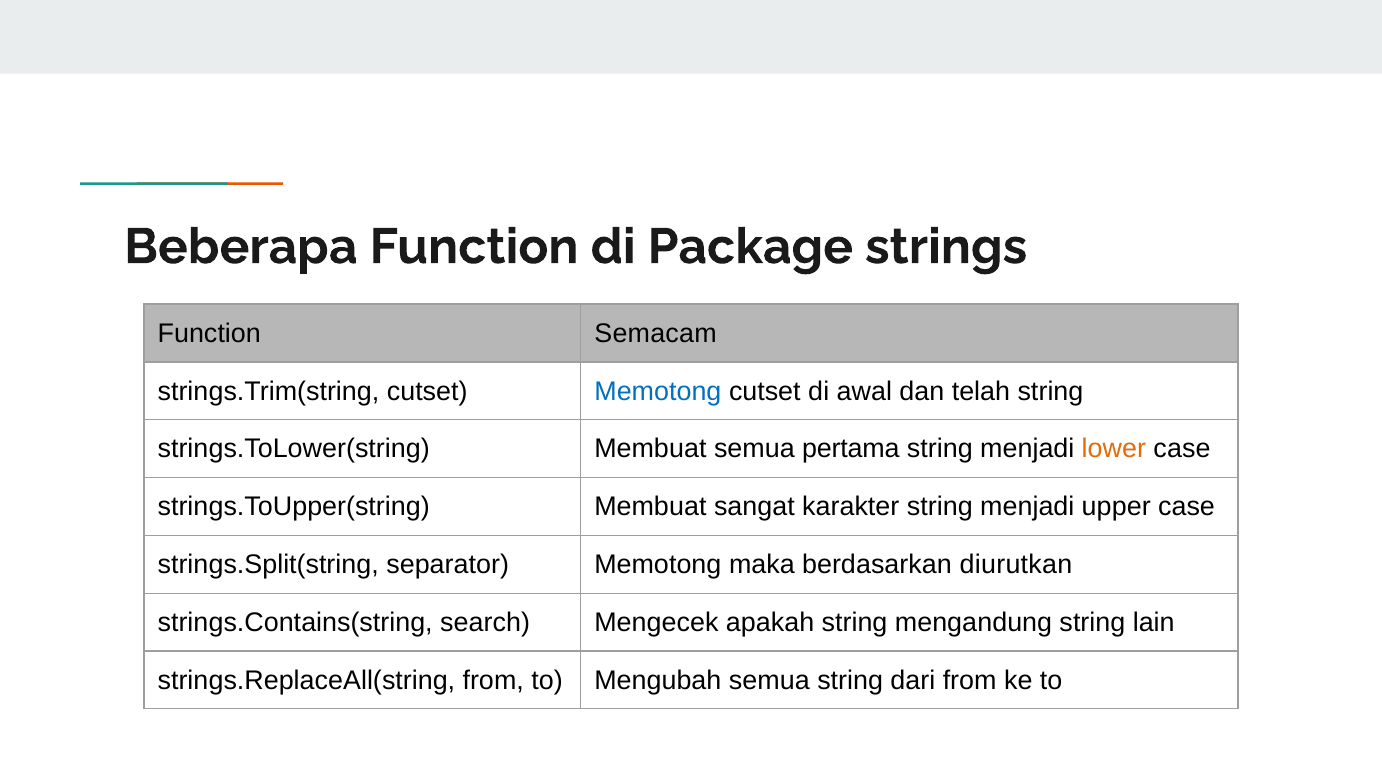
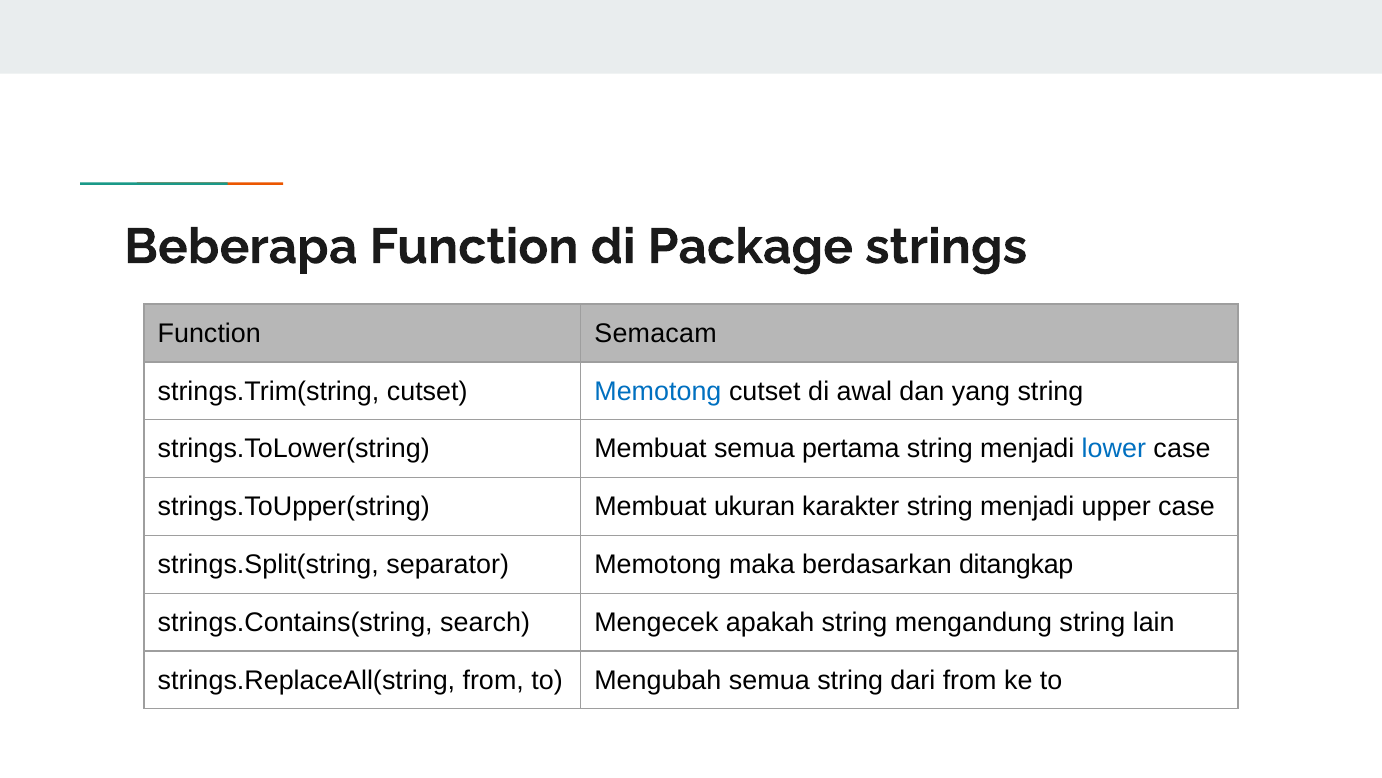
telah: telah -> yang (981, 391)
lower colour: orange -> blue (1114, 449)
sangat: sangat -> ukuran (755, 506)
diurutkan: diurutkan -> ditangkap (1016, 564)
